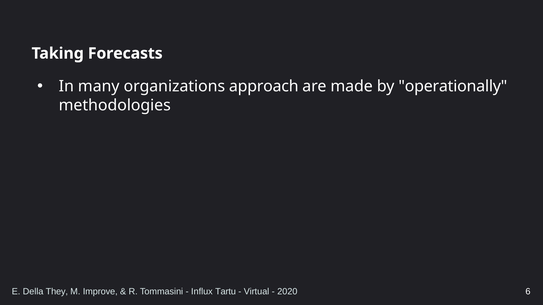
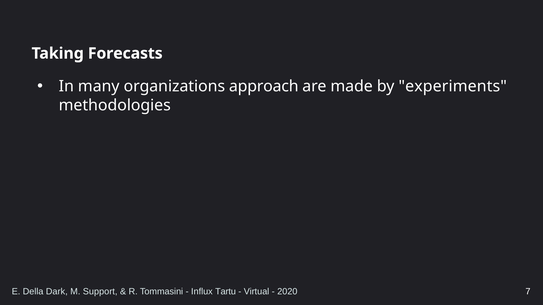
operationally: operationally -> experiments (453, 87)
They: They -> Dark (57, 292)
Improve: Improve -> Support (100, 292)
6: 6 -> 7 (528, 292)
